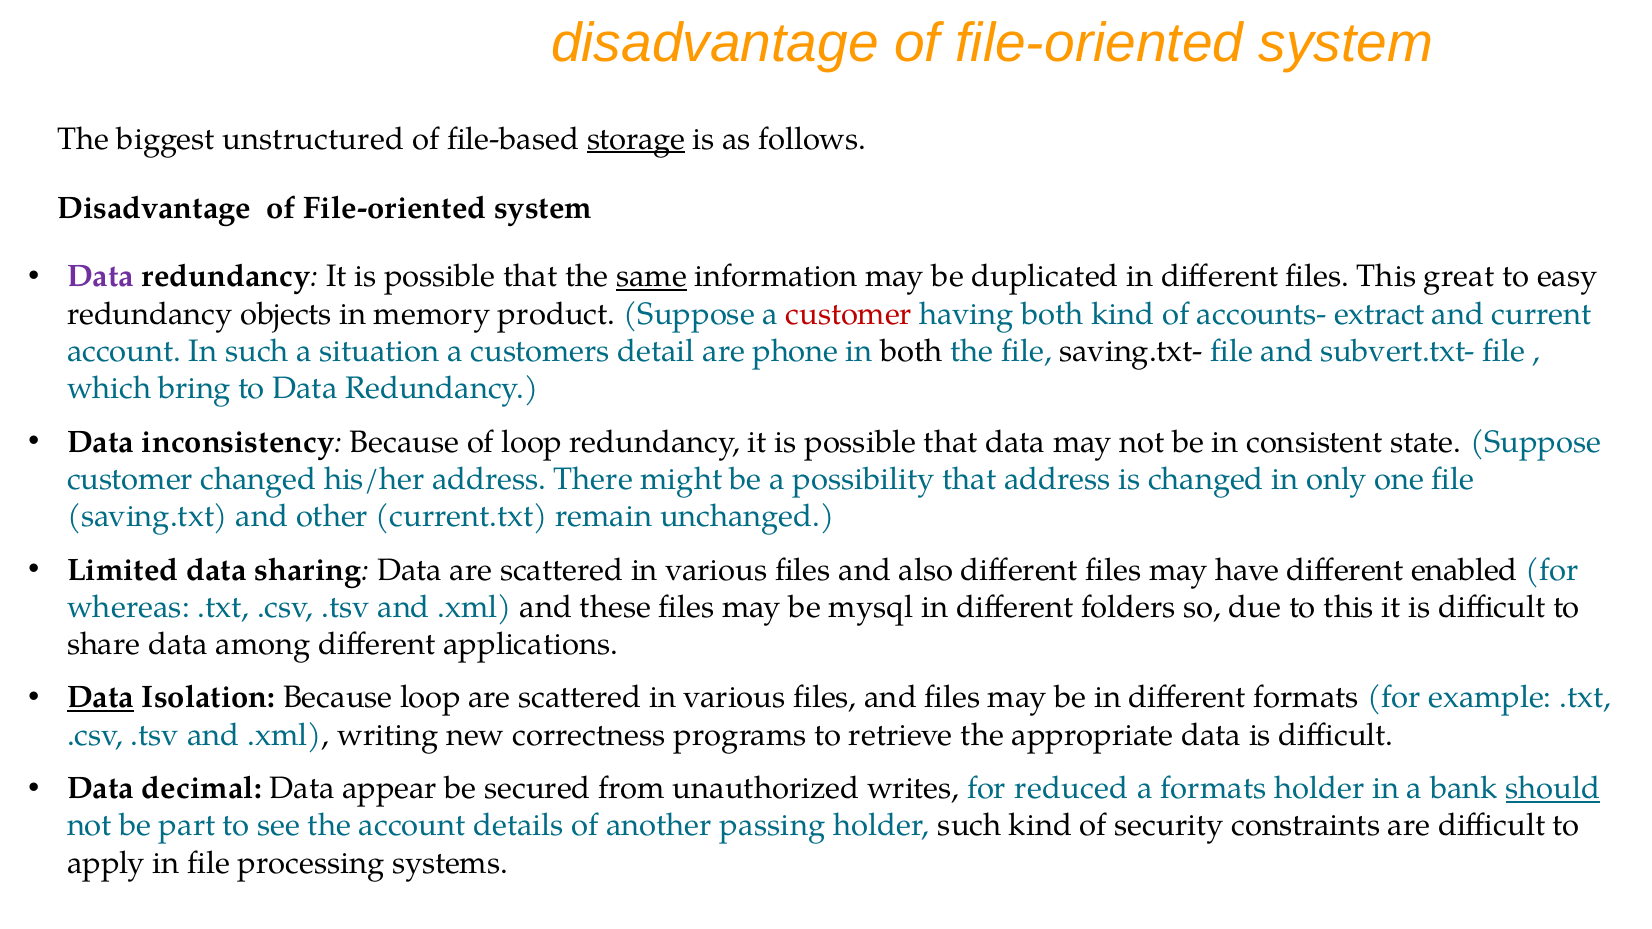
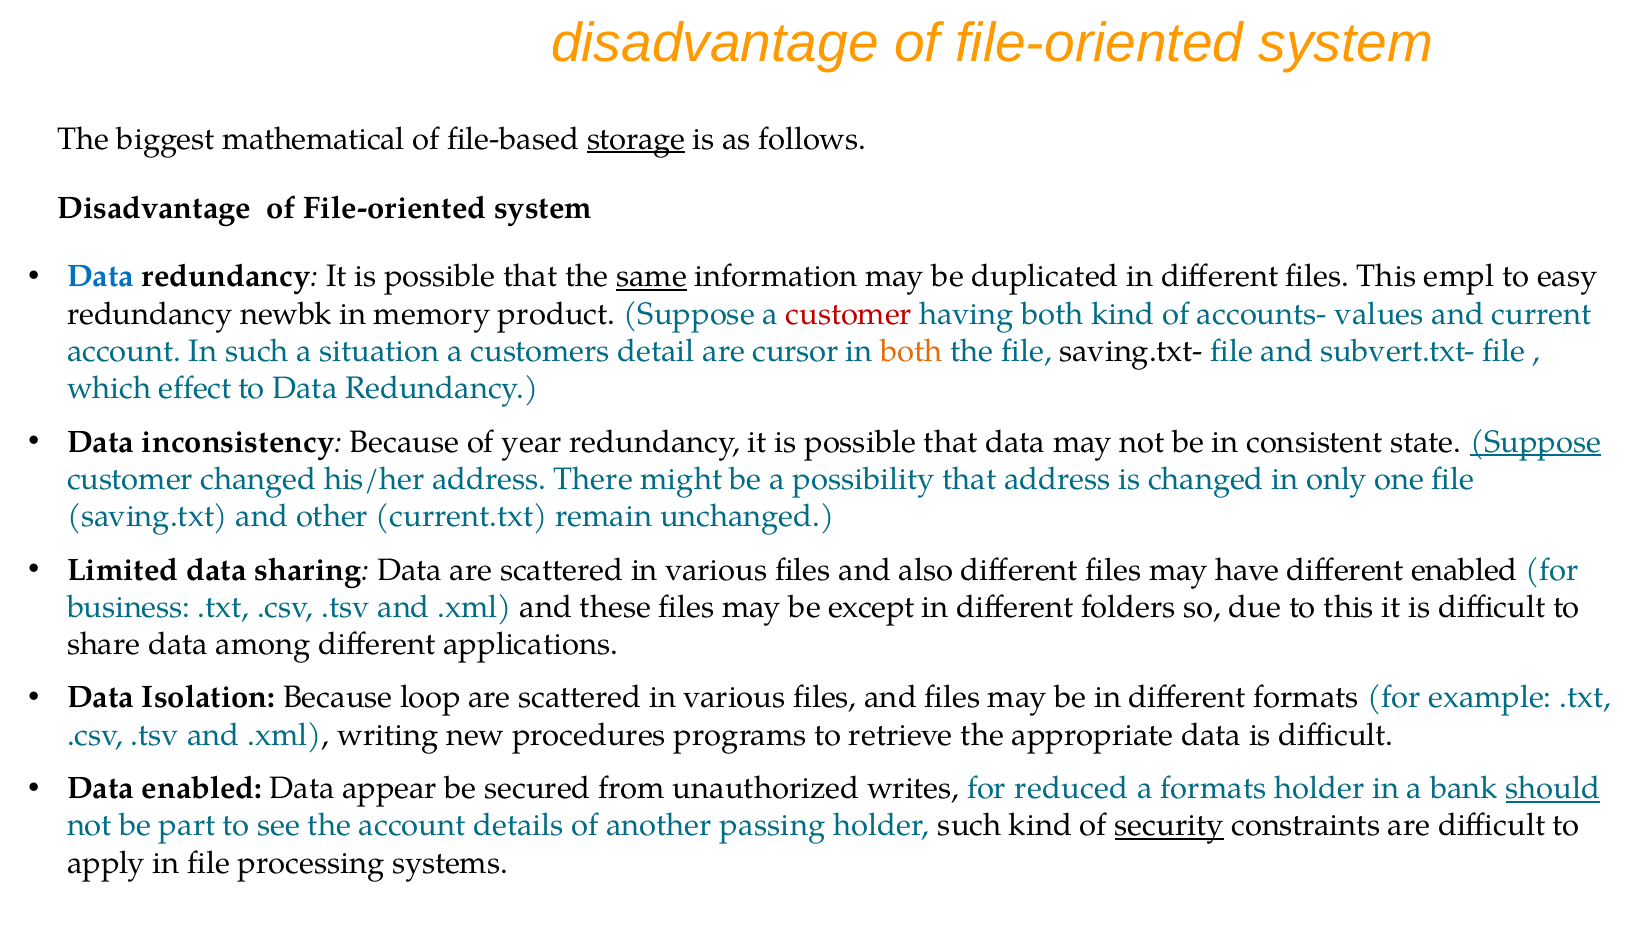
unstructured: unstructured -> mathematical (313, 139)
Data colour: purple -> blue (101, 277)
great: great -> empl (1459, 277)
objects: objects -> newbk (286, 314)
extract: extract -> values (1379, 314)
phone: phone -> cursor (796, 351)
both colour: black -> orange (912, 351)
bring: bring -> effect (195, 388)
of loop: loop -> year (532, 442)
Suppose underline: none -> present (1536, 442)
whereas: whereas -> business (129, 607)
mysql: mysql -> except (871, 607)
Data underline: present -> none (101, 698)
correctness: correctness -> procedures (589, 735)
Data decimal: decimal -> enabled (202, 789)
security underline: none -> present (1169, 826)
